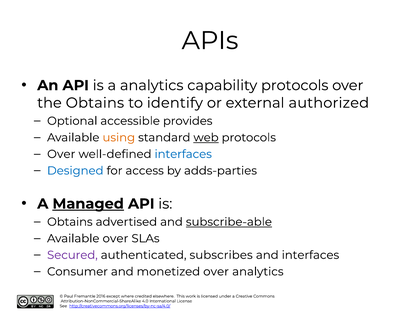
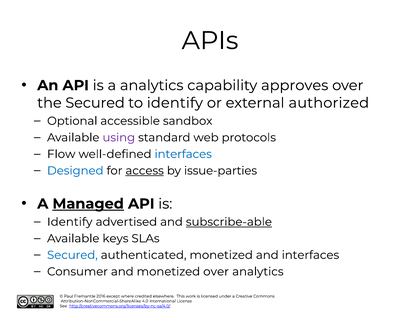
capability protocols: protocols -> approves (295, 85)
the Obtains: Obtains -> Secured (95, 103)
provides: provides -> sandbox (188, 121)
using colour: orange -> purple (119, 138)
web underline: present -> none (206, 138)
Over: Over -> Flow (61, 154)
access underline: none -> present (145, 171)
adds-parties: adds-parties -> issue-parties (221, 171)
Obtains: Obtains -> Identify (70, 222)
Available over: over -> keys (115, 238)
Secured colour: purple -> blue (72, 255)
authenticated subscribes: subscribes -> monetized (221, 255)
